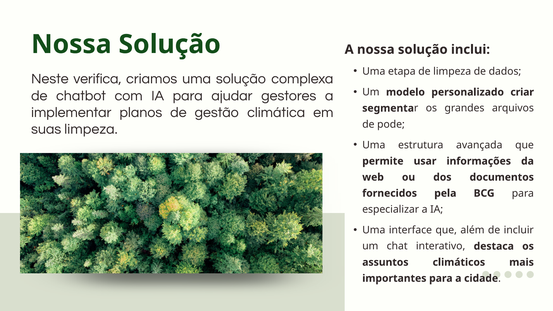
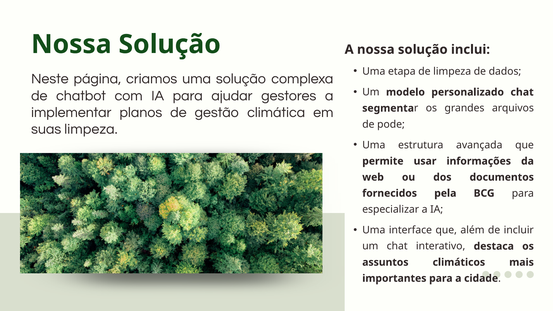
verifica: verifica -> página (97, 79)
personalizado criar: criar -> chat (522, 92)
